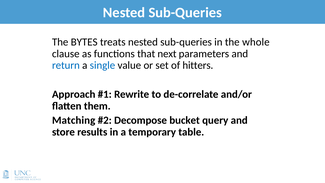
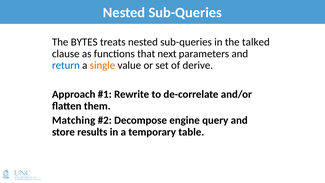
whole: whole -> talked (256, 42)
single colour: blue -> orange (102, 65)
hitters: hitters -> derive (198, 65)
bucket: bucket -> engine (185, 120)
